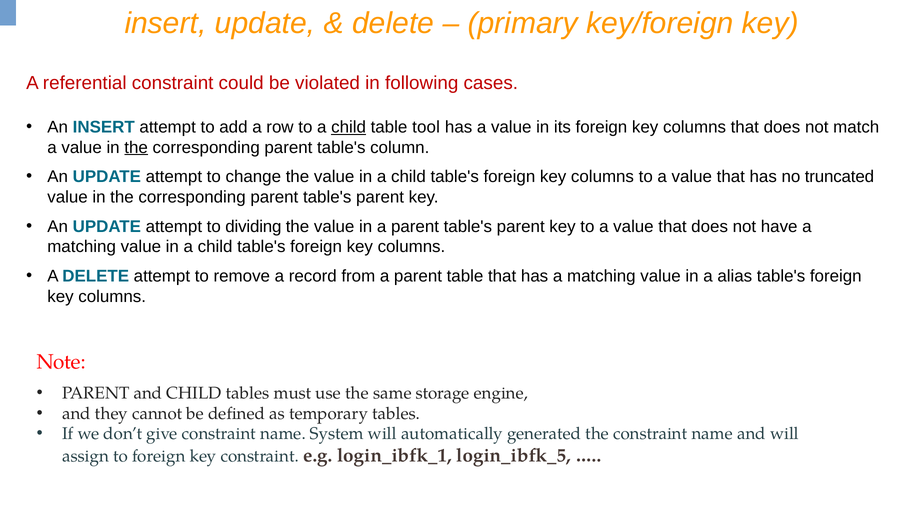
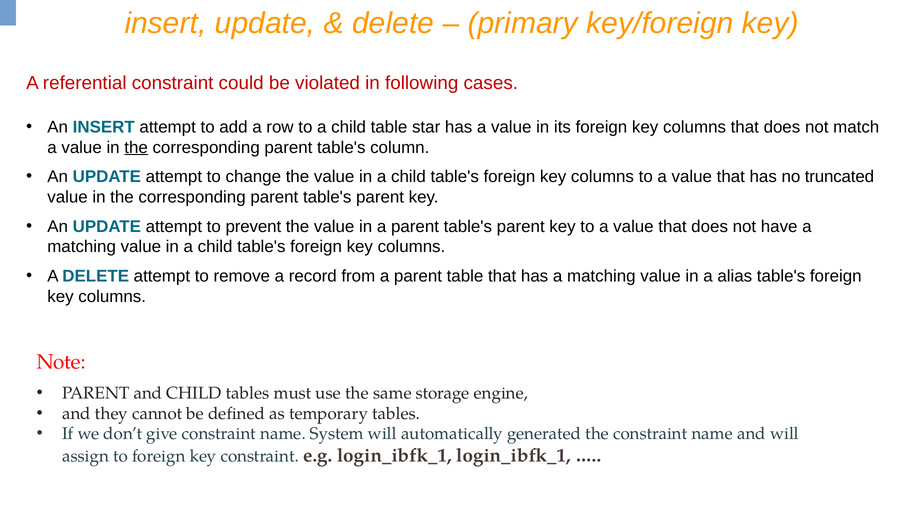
child underline: present -> none (349, 127)
tool: tool -> star (426, 127)
dividing: dividing -> prevent (253, 226)
login_ibfk_1 login_ibfk_5: login_ibfk_5 -> login_ibfk_1 (514, 455)
